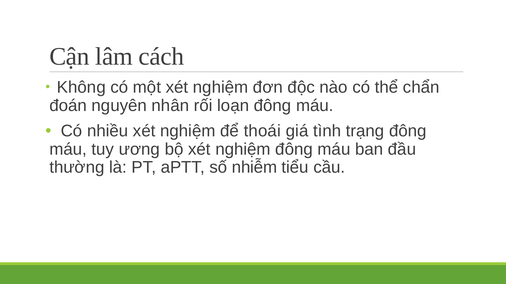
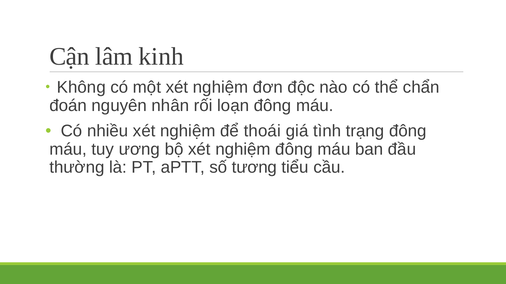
cách: cách -> kinh (161, 57)
nhiễm: nhiễm -> tương (254, 168)
